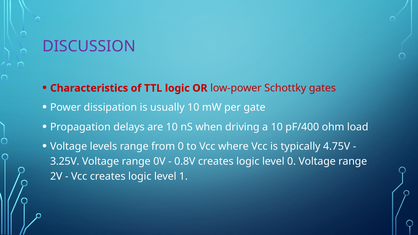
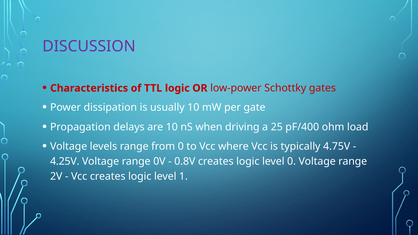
a 10: 10 -> 25 (277, 127)
3.25V: 3.25V -> 4.25V (65, 161)
